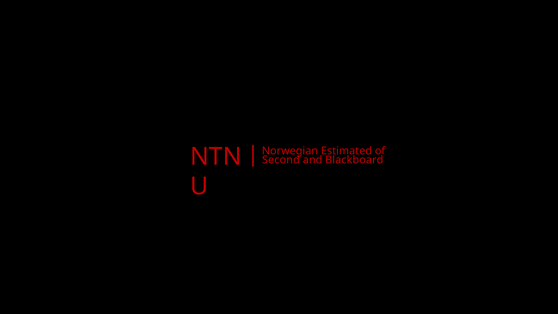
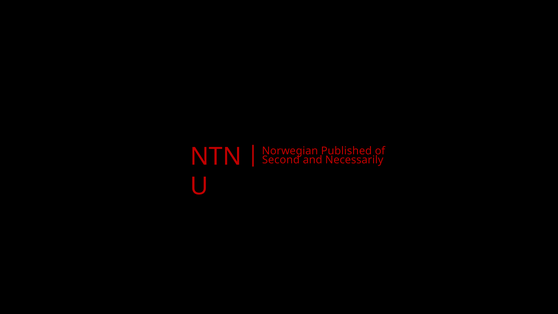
Estimated: Estimated -> Published (346, 151)
Blackboard: Blackboard -> Necessarily (354, 160)
